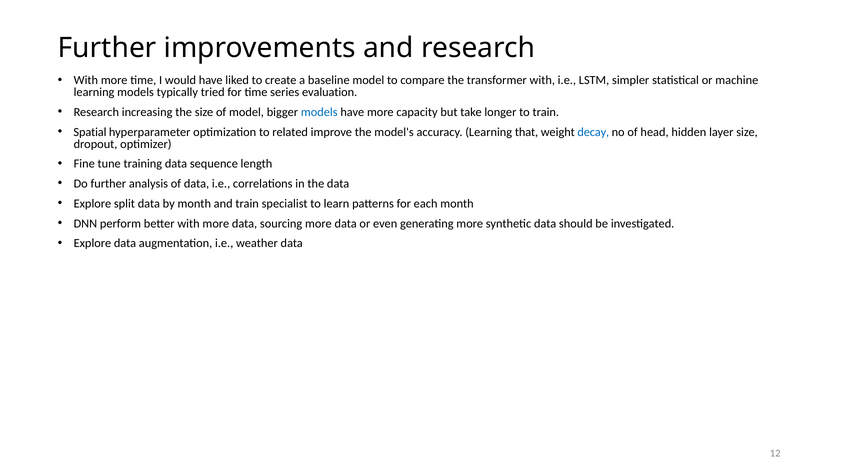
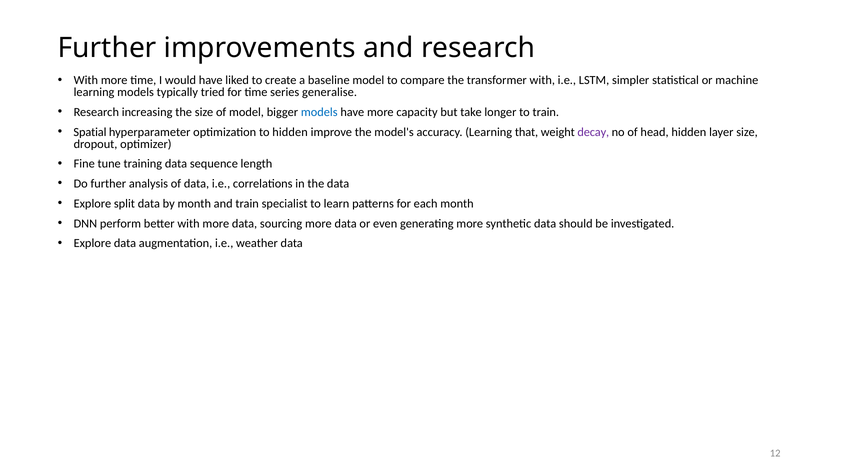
evaluation: evaluation -> generalise (330, 92)
to related: related -> hidden (290, 132)
decay colour: blue -> purple (593, 132)
